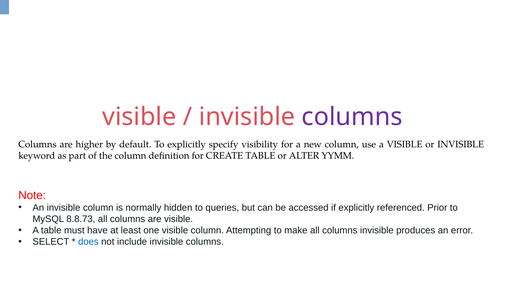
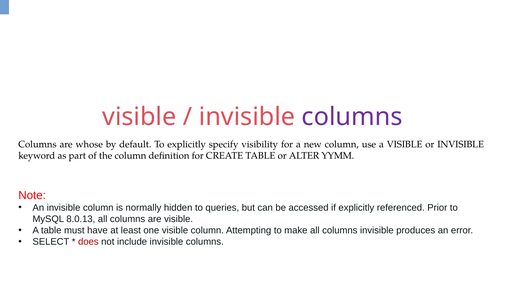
higher: higher -> whose (89, 144)
8.8.73: 8.8.73 -> 8.0.13 (81, 219)
does colour: blue -> red (88, 242)
